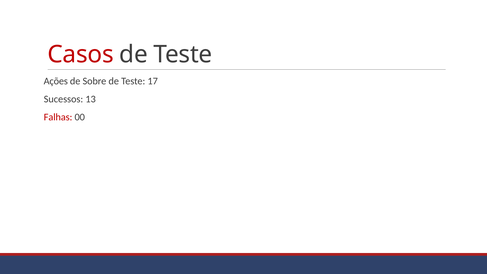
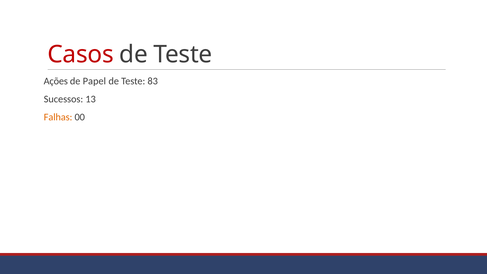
Sobre: Sobre -> Papel (94, 81)
17: 17 -> 83 (153, 81)
Falhas colour: red -> orange (58, 117)
